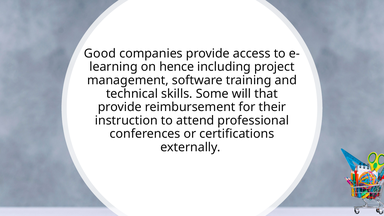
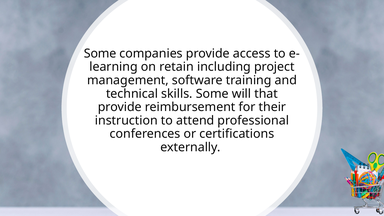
Good: Good -> Some (100, 53)
hence: hence -> retain (177, 67)
